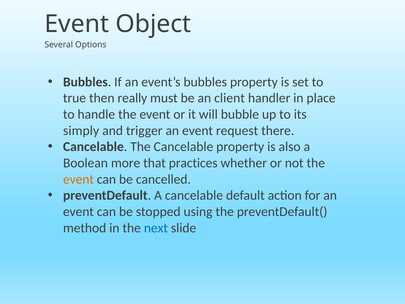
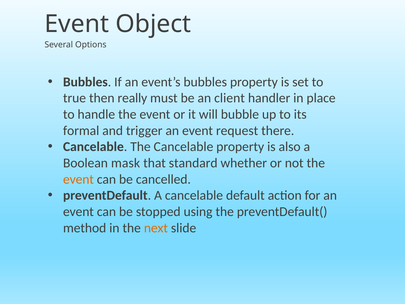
simply: simply -> formal (81, 131)
more: more -> mask (126, 163)
practices: practices -> standard (193, 163)
next colour: blue -> orange (156, 228)
